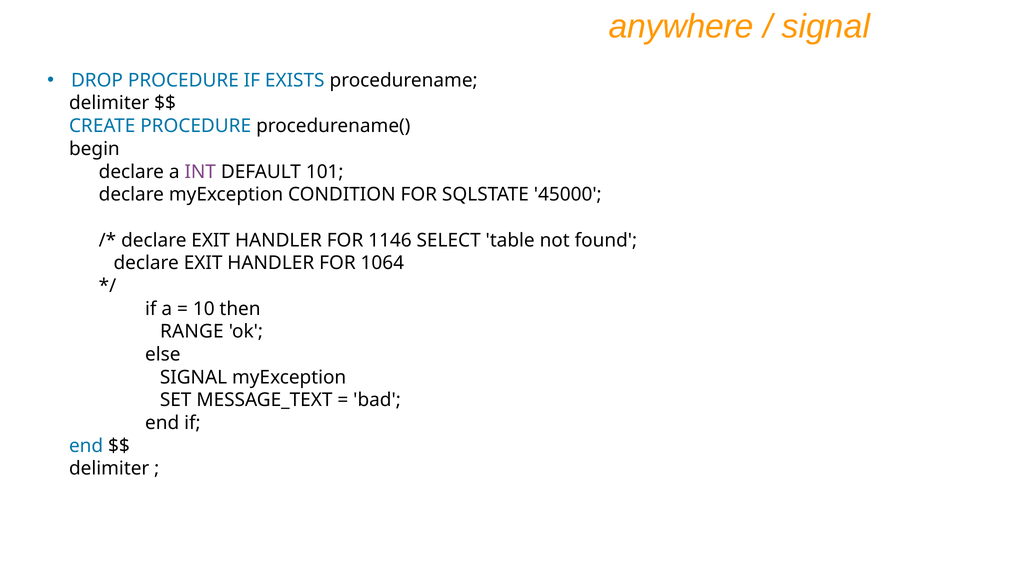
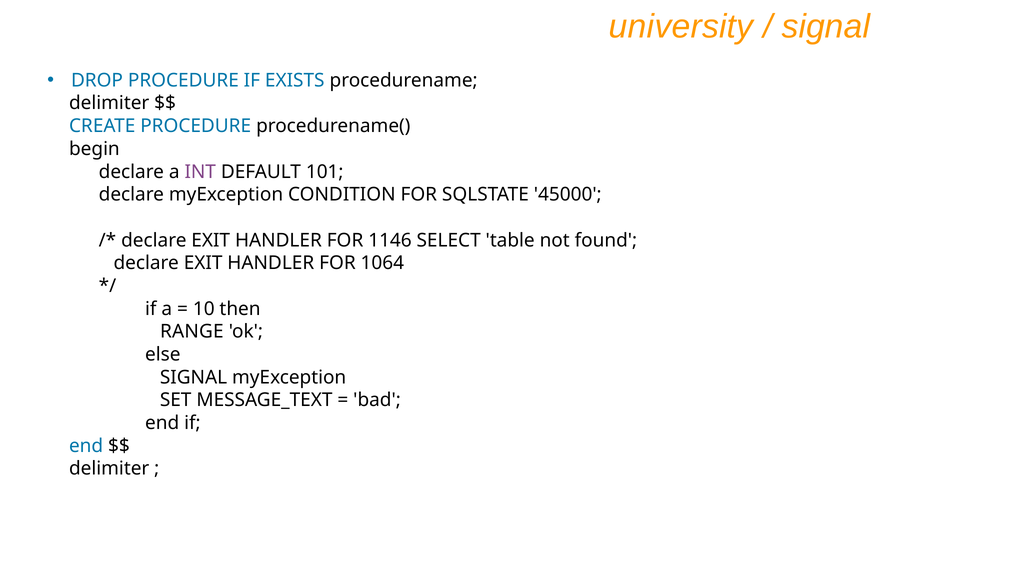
anywhere: anywhere -> university (681, 26)
